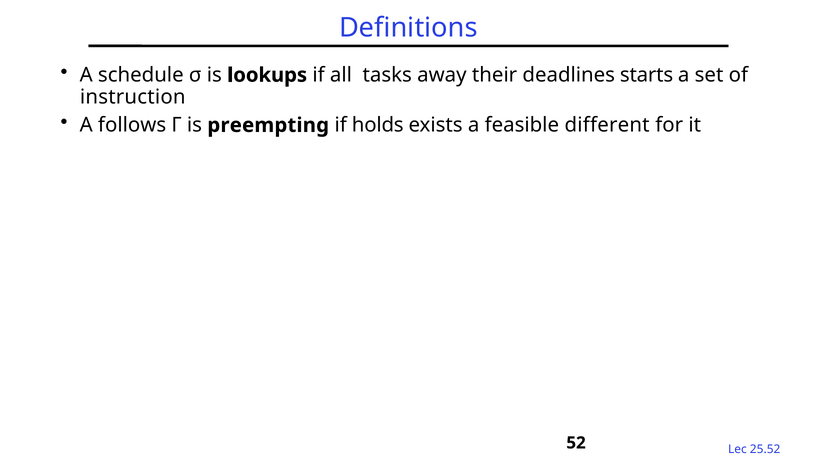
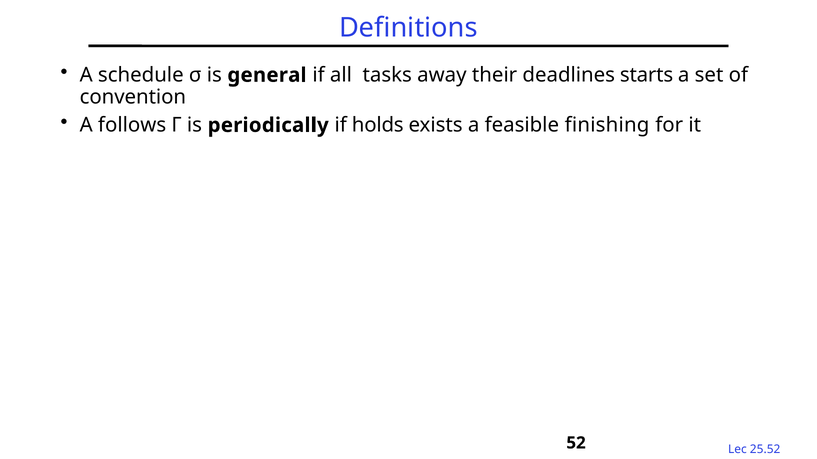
lookups: lookups -> general (267, 75)
instruction: instruction -> convention (133, 97)
preempting: preempting -> periodically (268, 125)
different: different -> finishing (607, 125)
